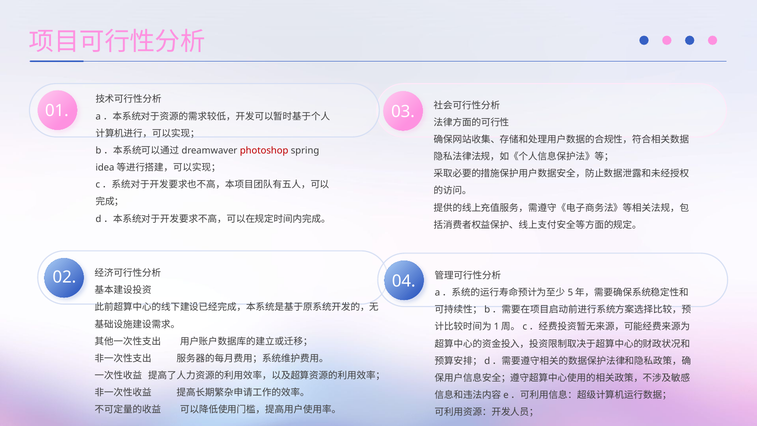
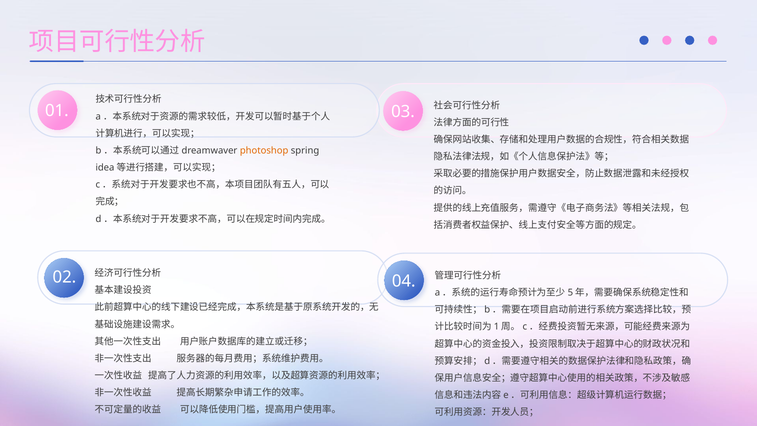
photoshop colour: red -> orange (264, 151)
